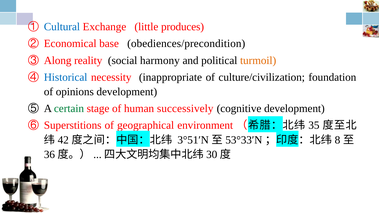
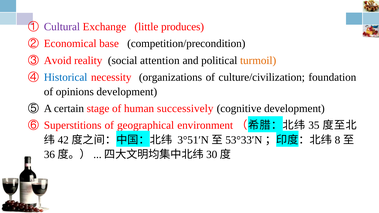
Cultural colour: blue -> purple (62, 27)
obediences/precondition: obediences/precondition -> competition/precondition (186, 44)
Along: Along -> Avoid (58, 60)
harmony: harmony -> attention (160, 60)
inappropriate: inappropriate -> organizations (170, 77)
certain colour: green -> black (69, 109)
